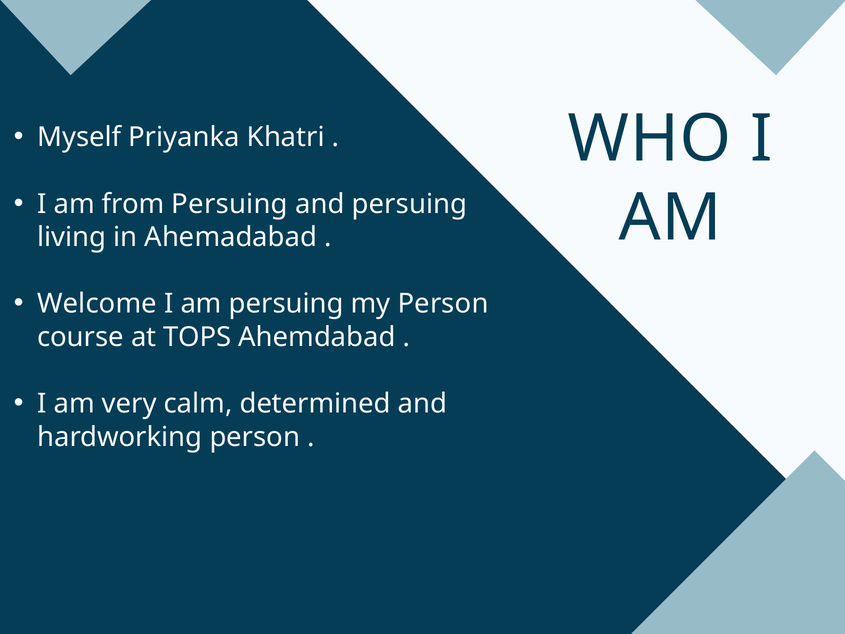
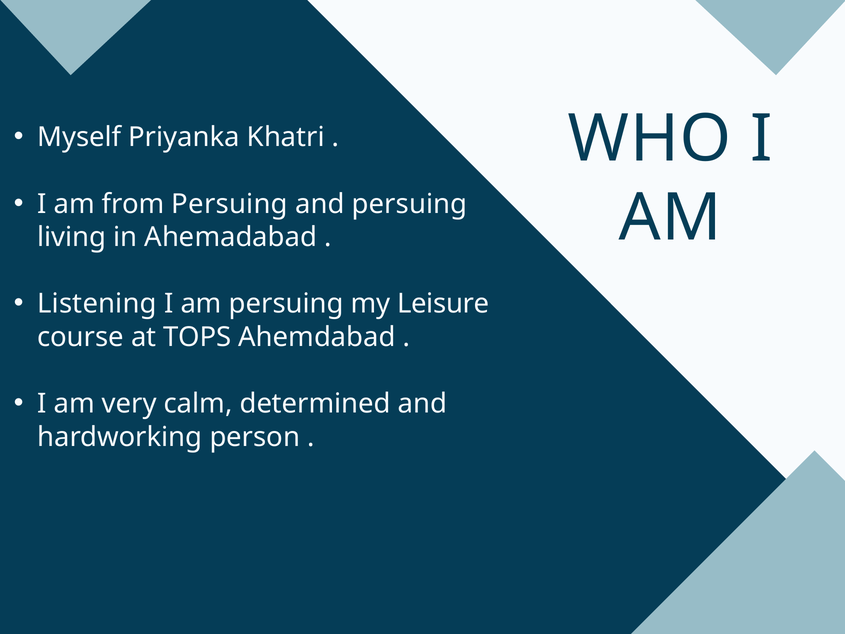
Welcome: Welcome -> Listening (97, 304)
my Person: Person -> Leisure (443, 304)
